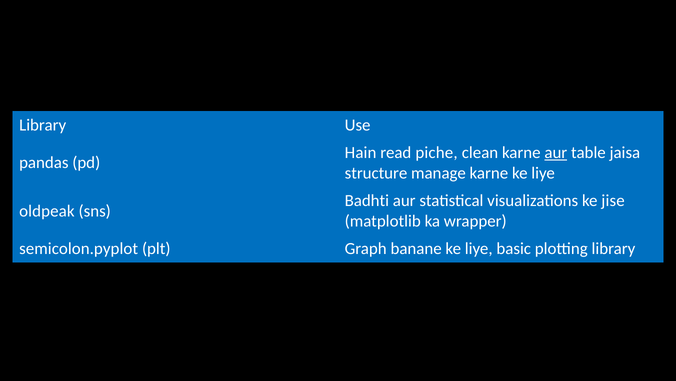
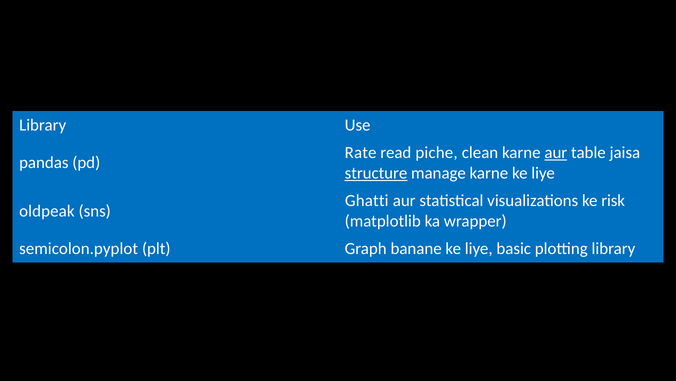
Hain: Hain -> Rate (361, 152)
structure underline: none -> present (376, 173)
Badhti: Badhti -> Ghatti (367, 200)
jise: jise -> risk (613, 200)
